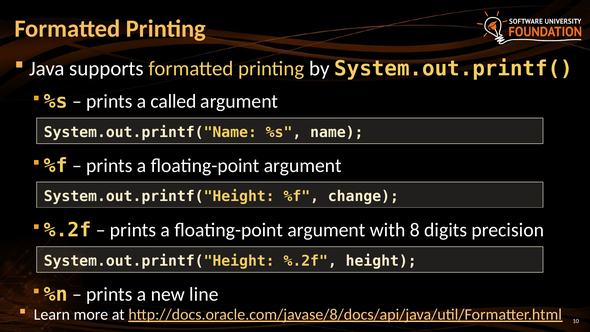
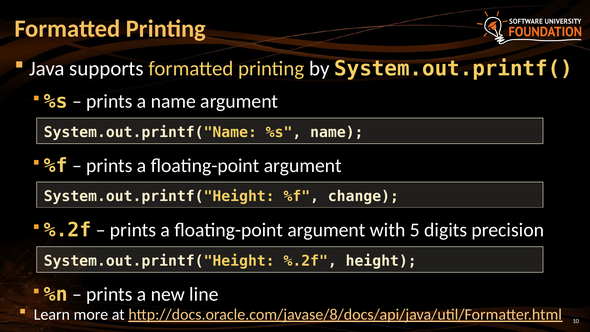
a called: called -> name (173, 101)
8: 8 -> 5 (415, 230)
